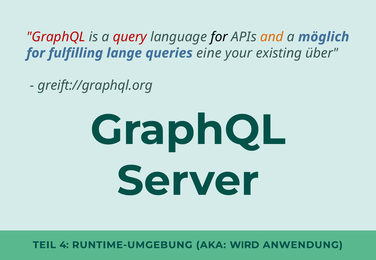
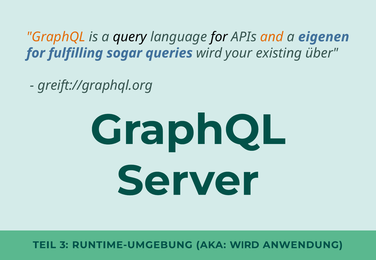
GraphQL colour: red -> orange (56, 37)
query colour: red -> black (130, 37)
möglich: möglich -> eigenen (324, 37)
lange: lange -> sogar (124, 53)
queries eine: eine -> wird (209, 53)
4: 4 -> 3 (64, 245)
